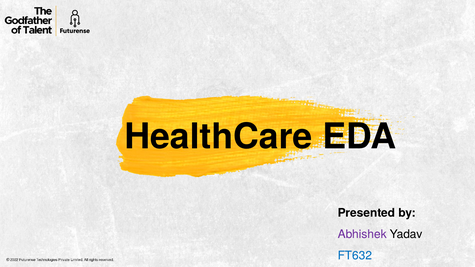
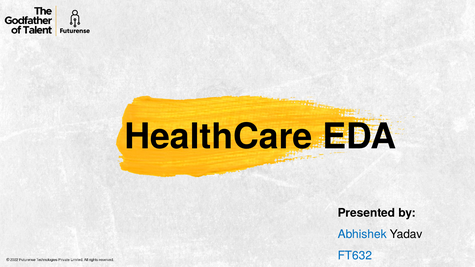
Abhishek colour: purple -> blue (362, 234)
